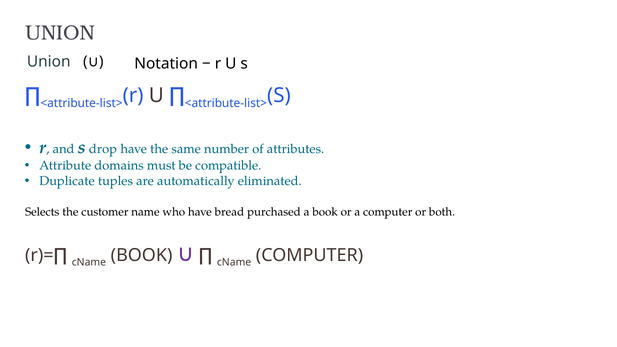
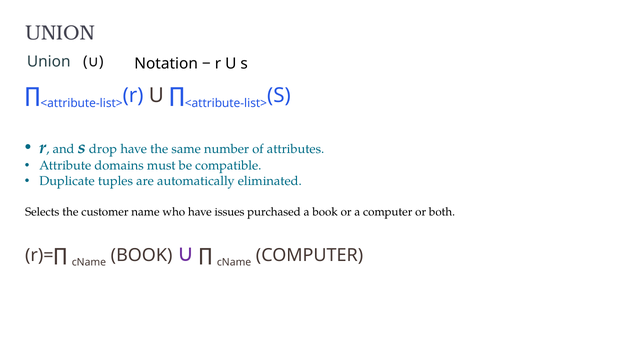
bread: bread -> issues (230, 212)
